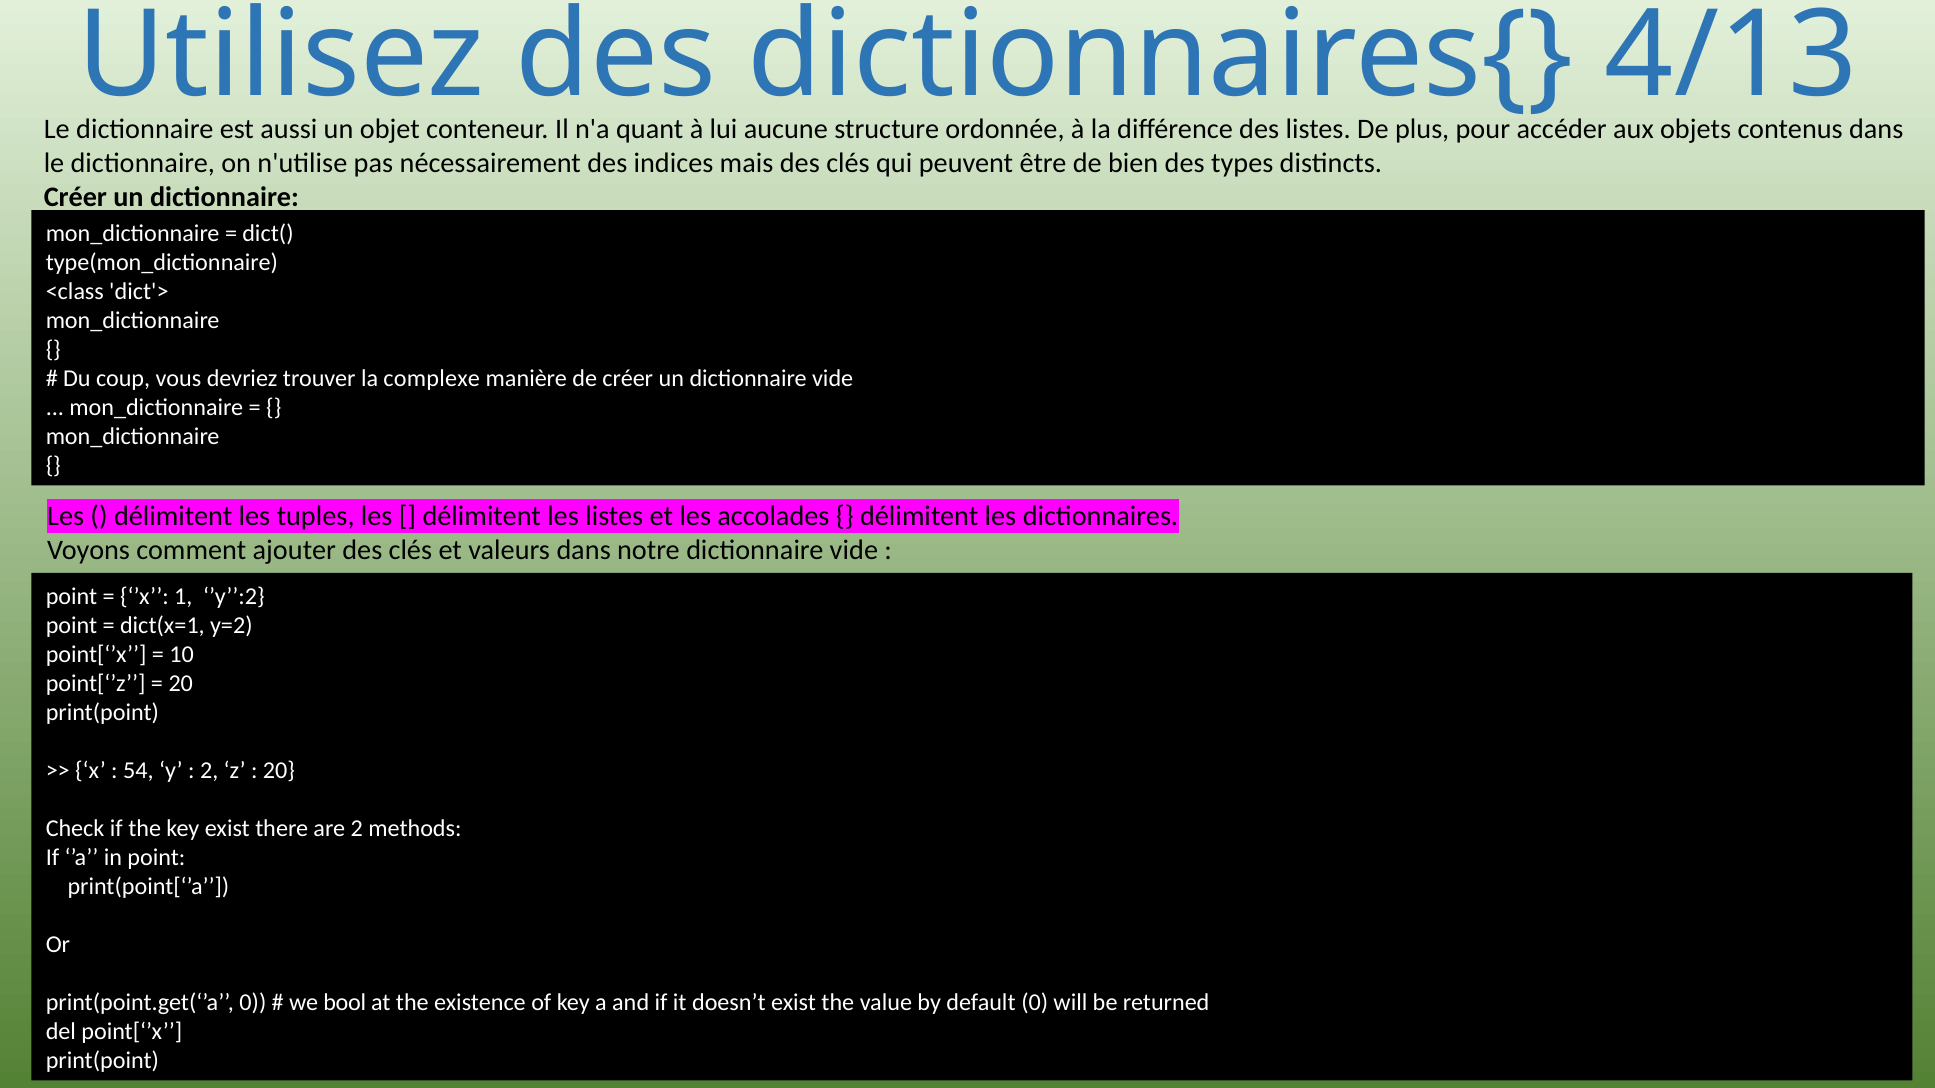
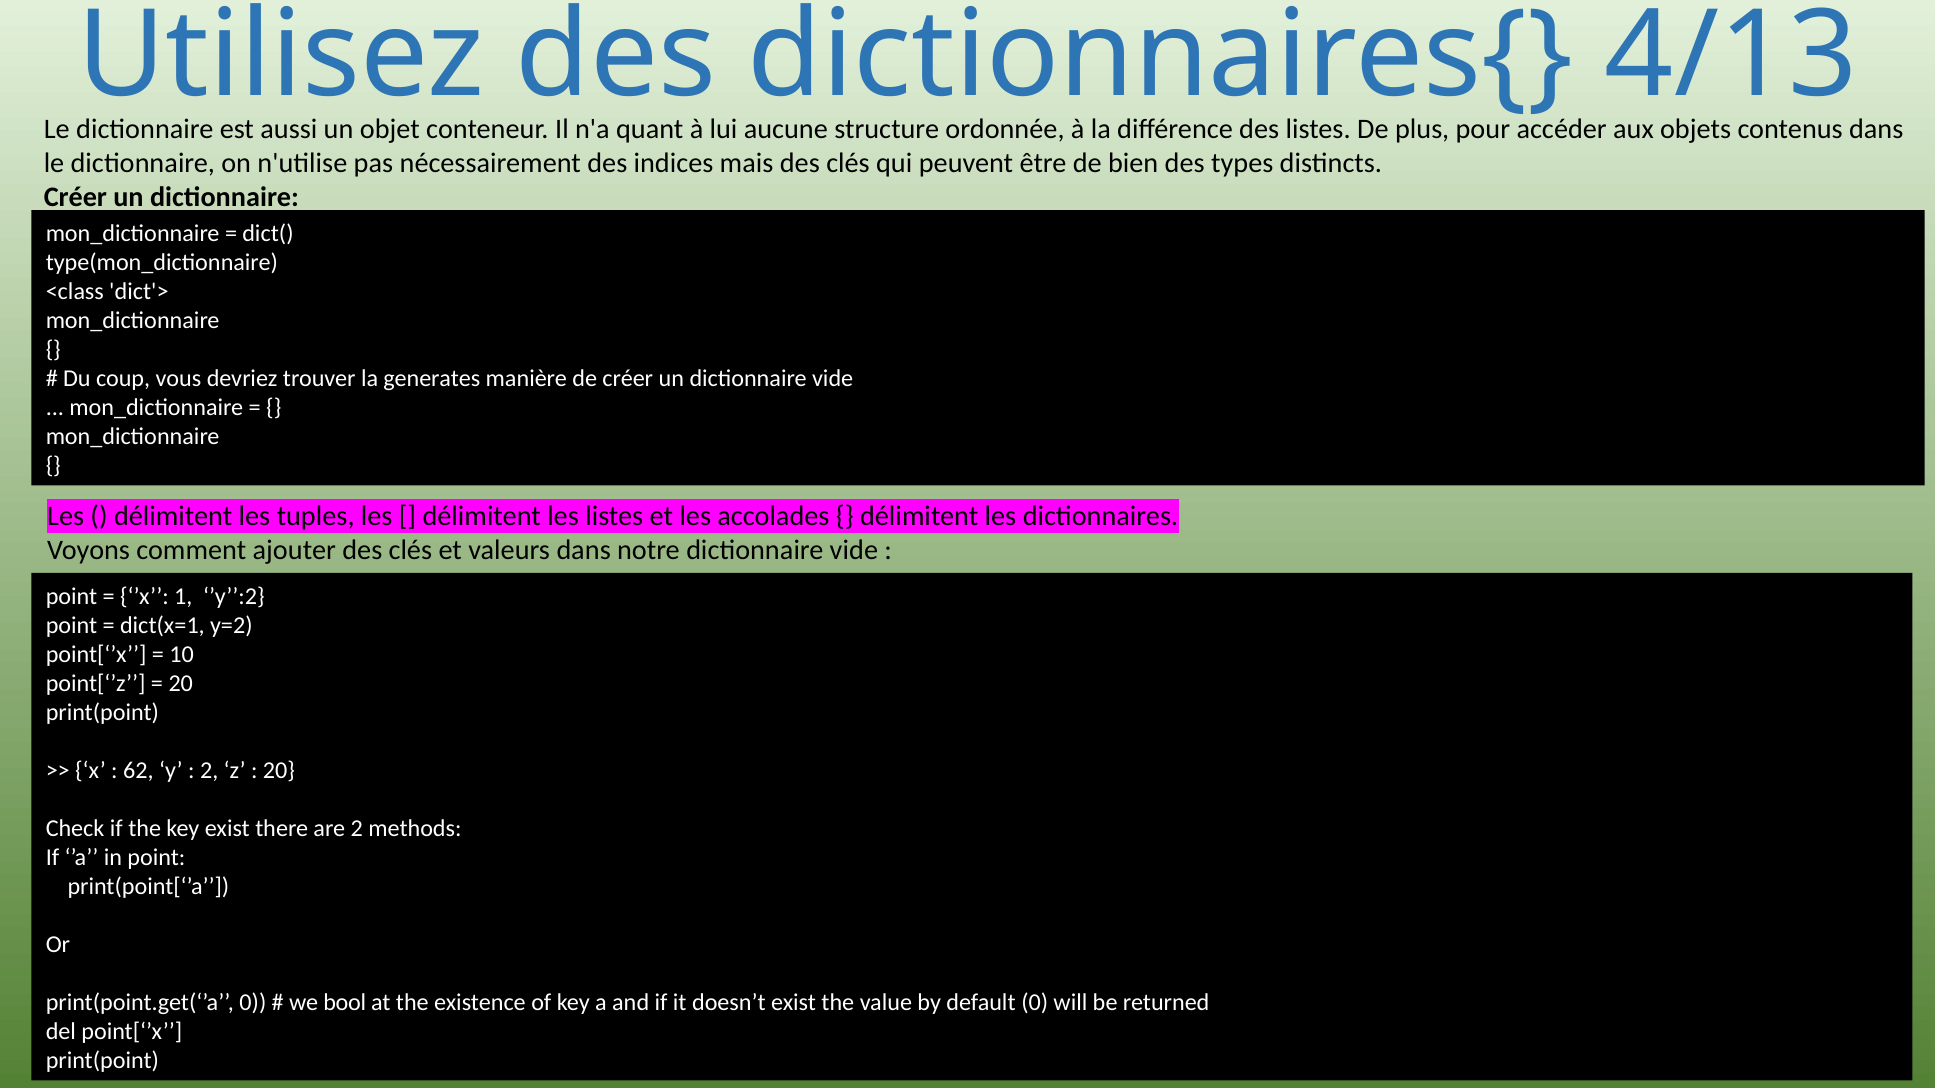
complexe: complexe -> generates (432, 379)
54: 54 -> 62 (138, 771)
